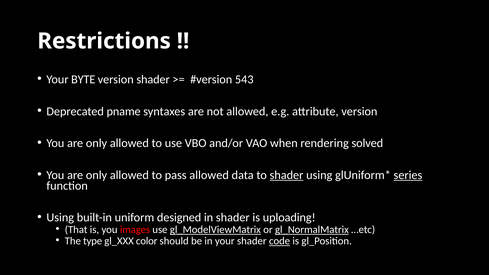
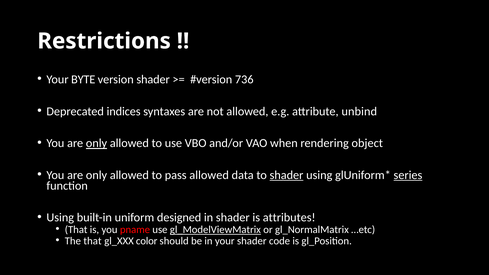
543: 543 -> 736 (244, 79)
pname: pname -> indices (124, 111)
attribute version: version -> unbind (359, 111)
only underline: none -> present (96, 143)
solved: solved -> object (367, 143)
uploading: uploading -> attributes (289, 218)
images: images -> pname (135, 230)
gl_NormalMatrix underline: present -> none (312, 230)
The type: type -> that (93, 241)
code underline: present -> none (280, 241)
